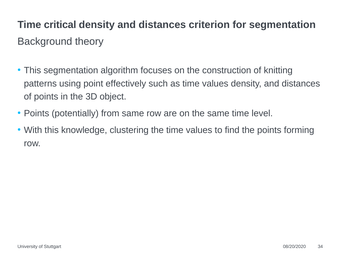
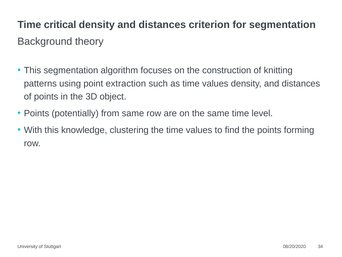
effectively: effectively -> extraction (126, 83)
